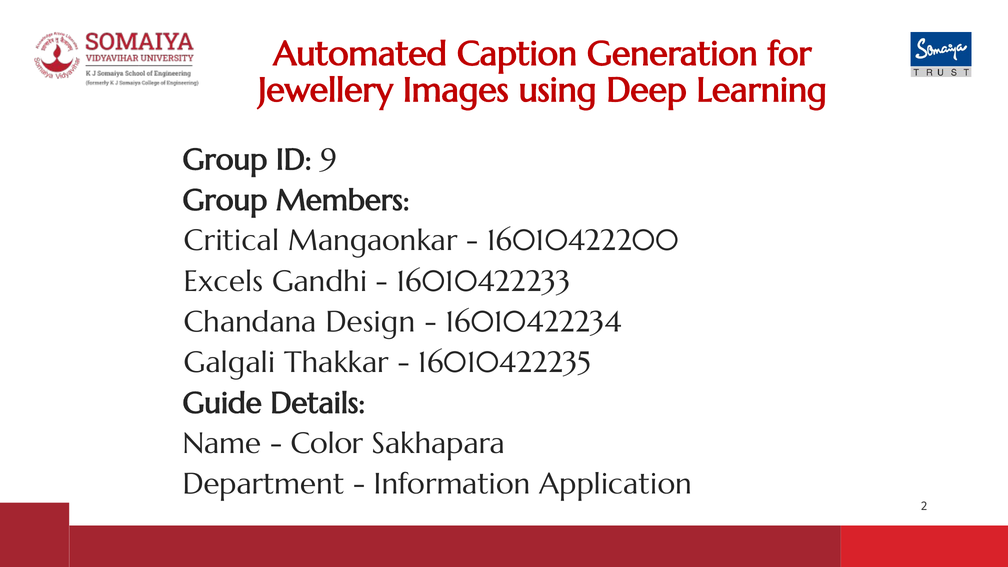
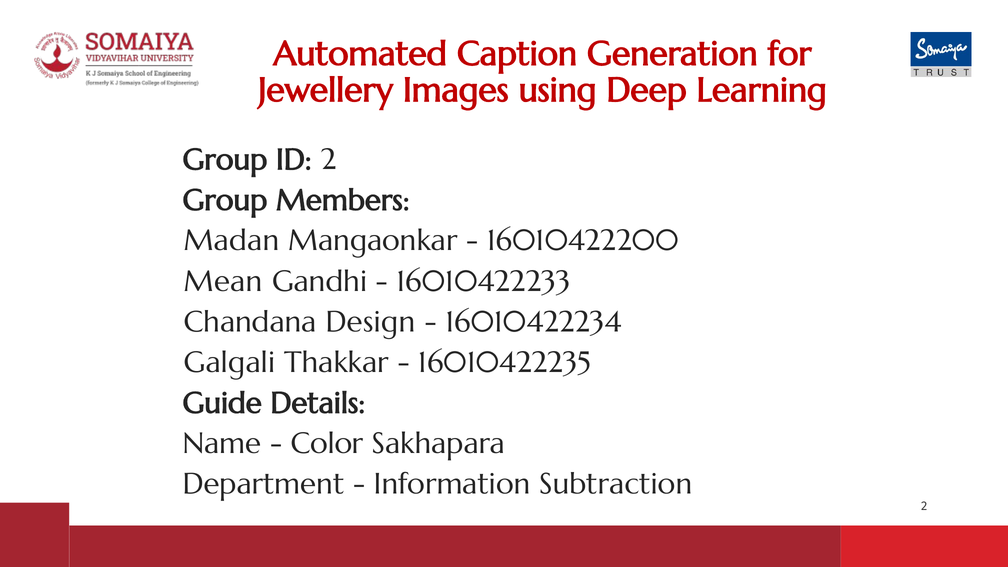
ID 9: 9 -> 2 (329, 160)
Critical: Critical -> Madan (232, 241)
Excels: Excels -> Mean (223, 281)
Application: Application -> Subtraction (616, 484)
